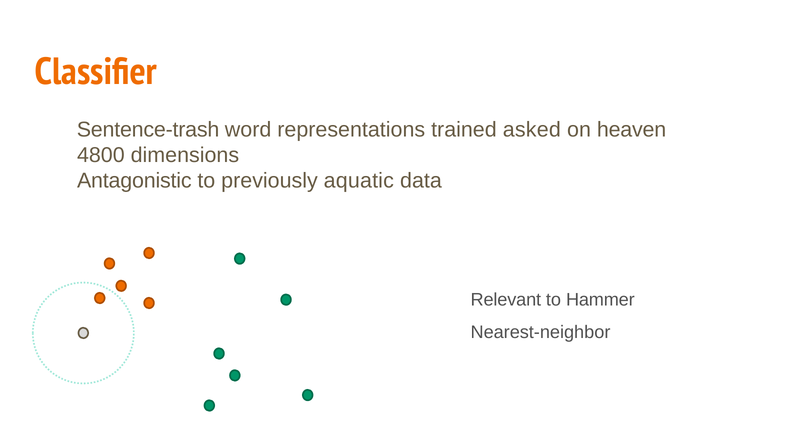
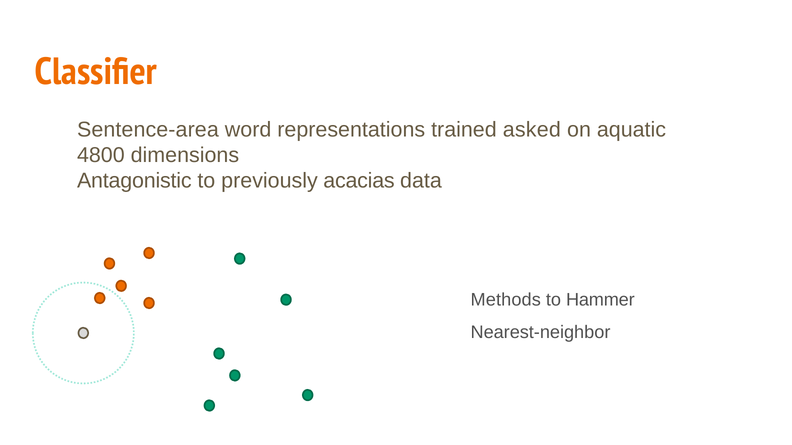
Sentence-trash: Sentence-trash -> Sentence-area (148, 130)
heaven: heaven -> aquatic (631, 130)
aquatic: aquatic -> acacias (359, 181)
Relevant: Relevant -> Methods (506, 300)
